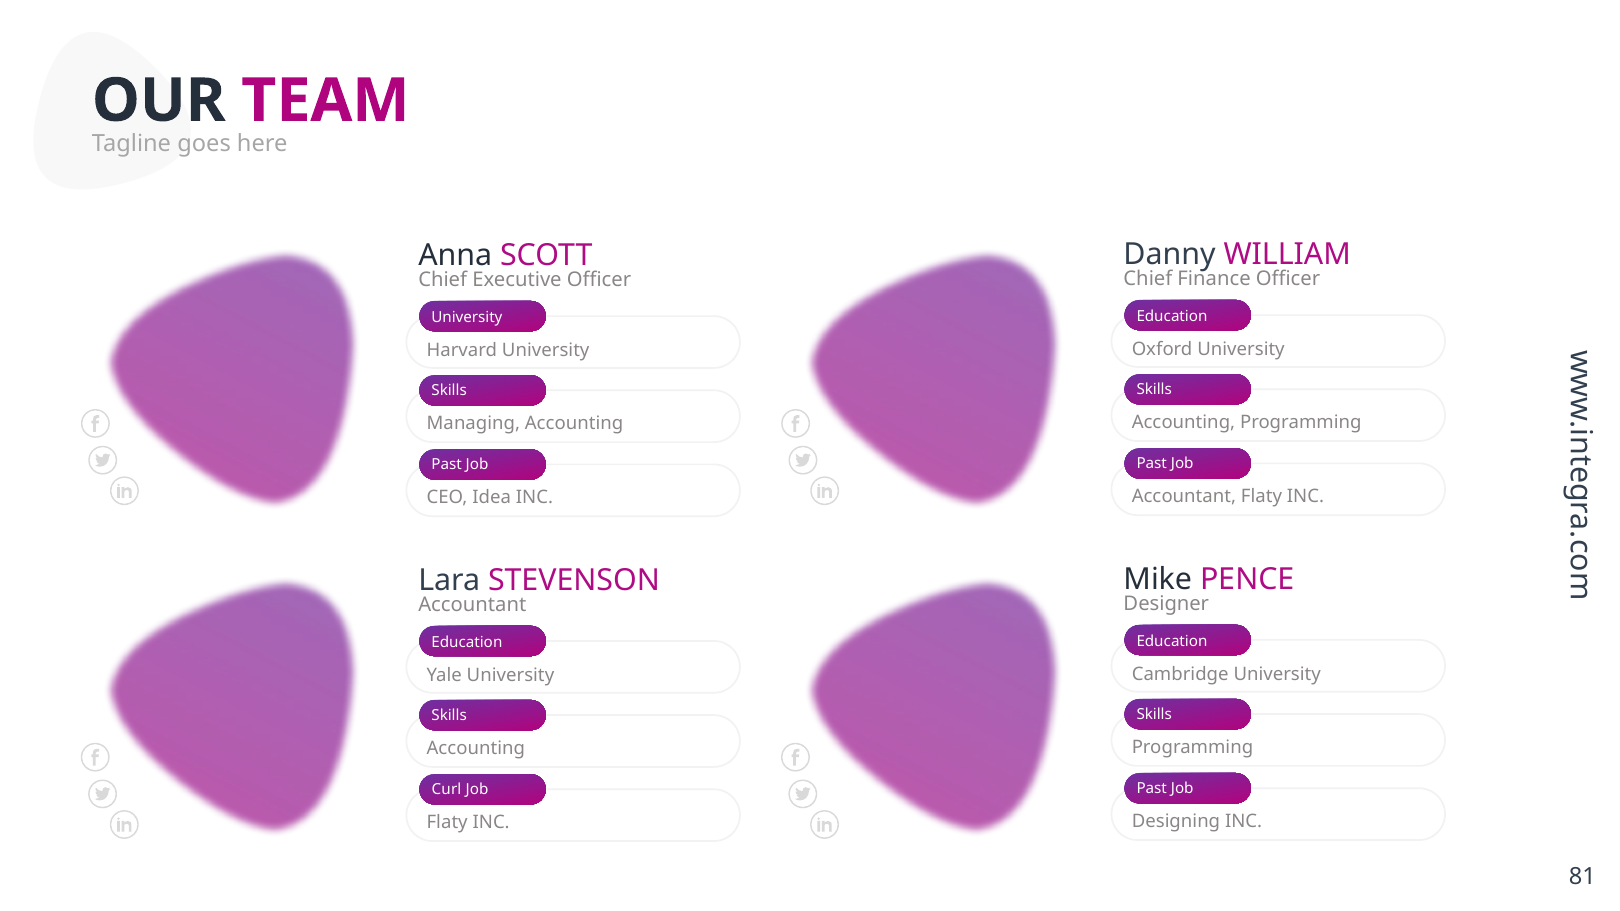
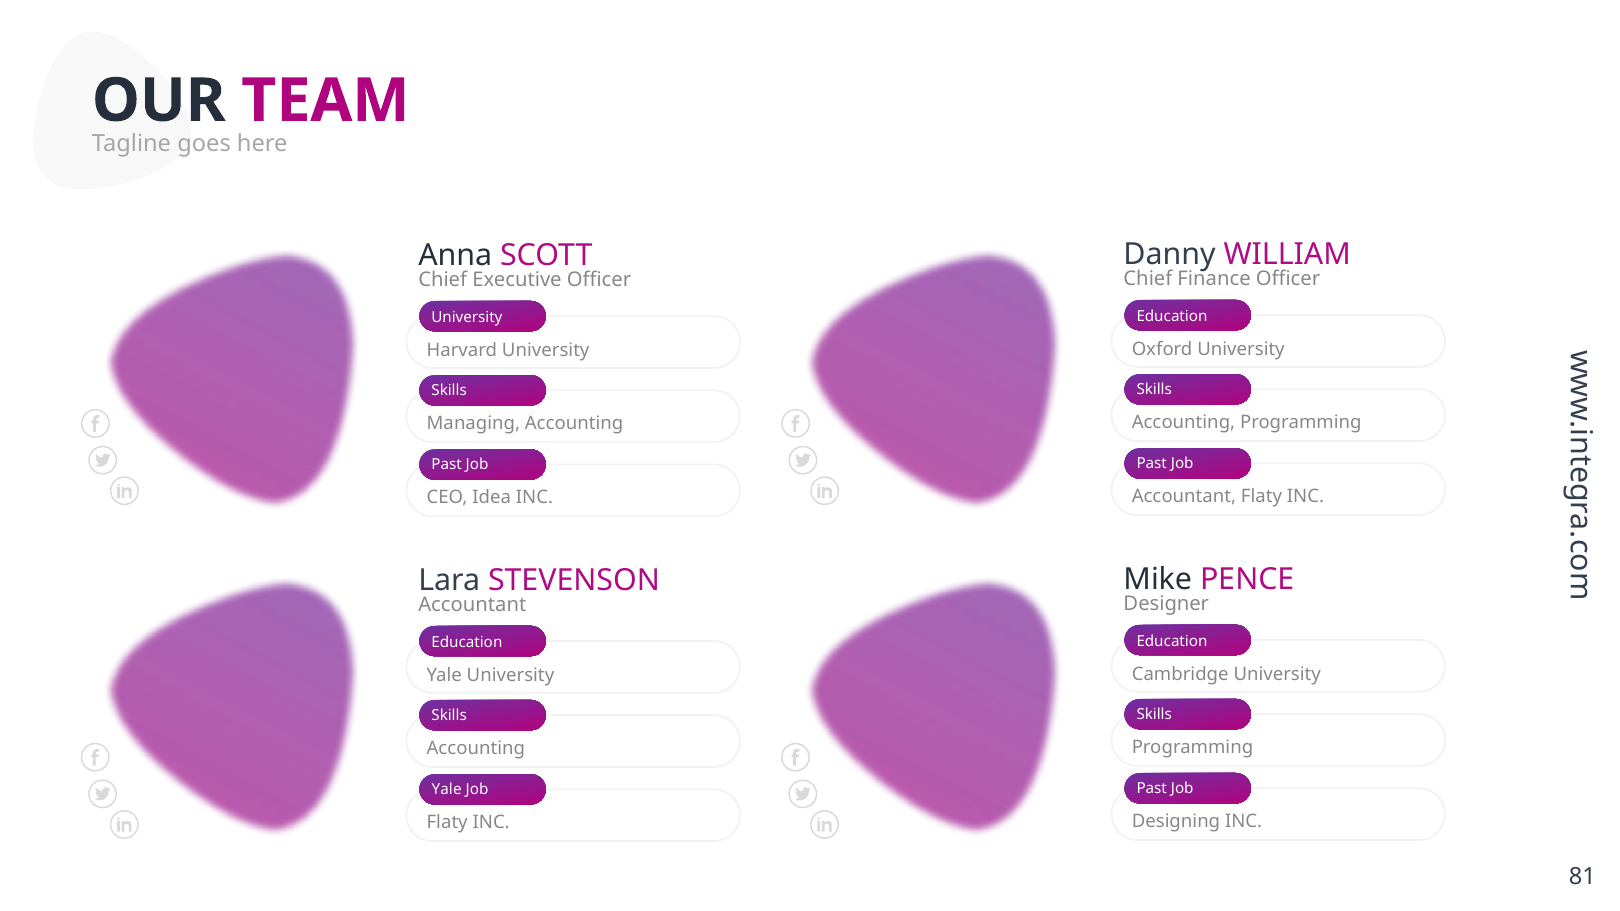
Curl: Curl -> Yale (447, 790)
